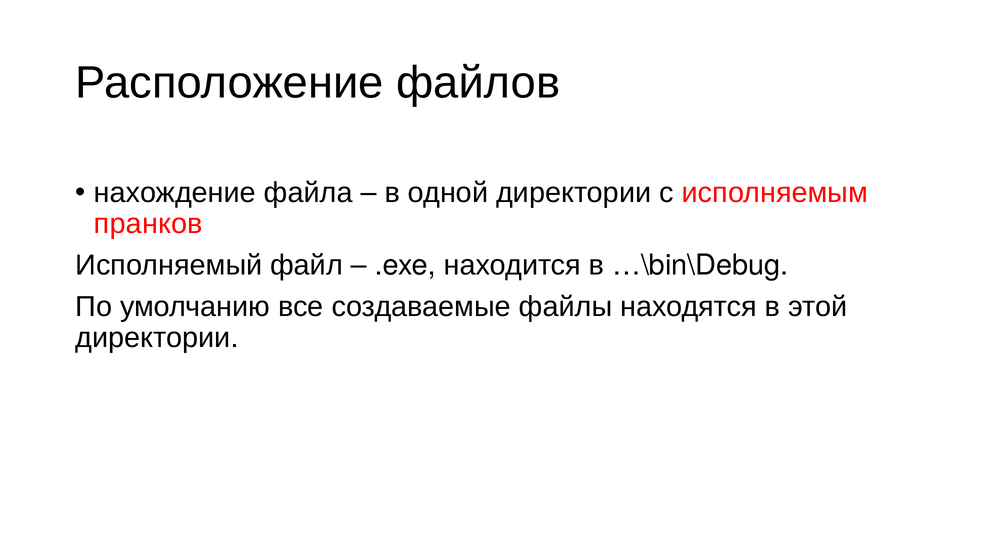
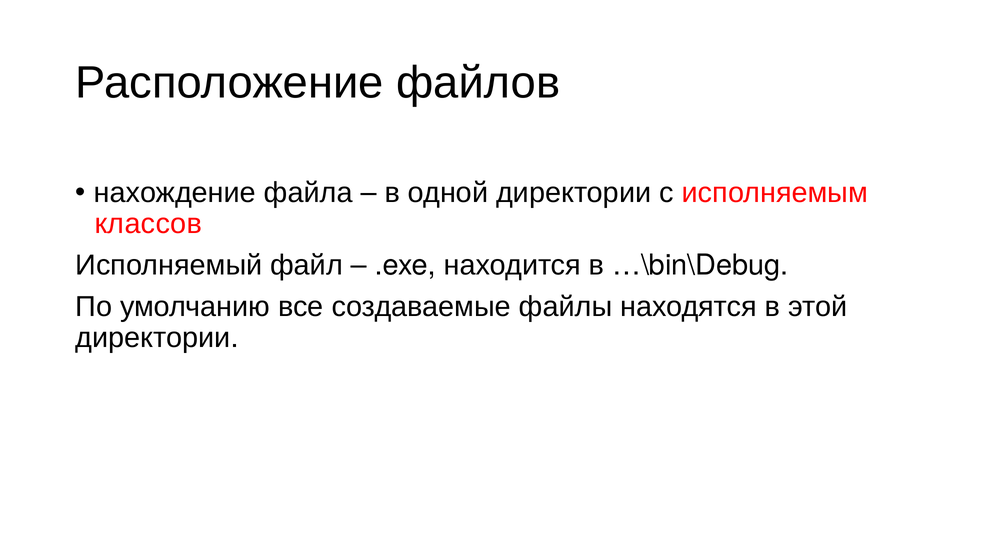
пранков: пранков -> классов (148, 224)
